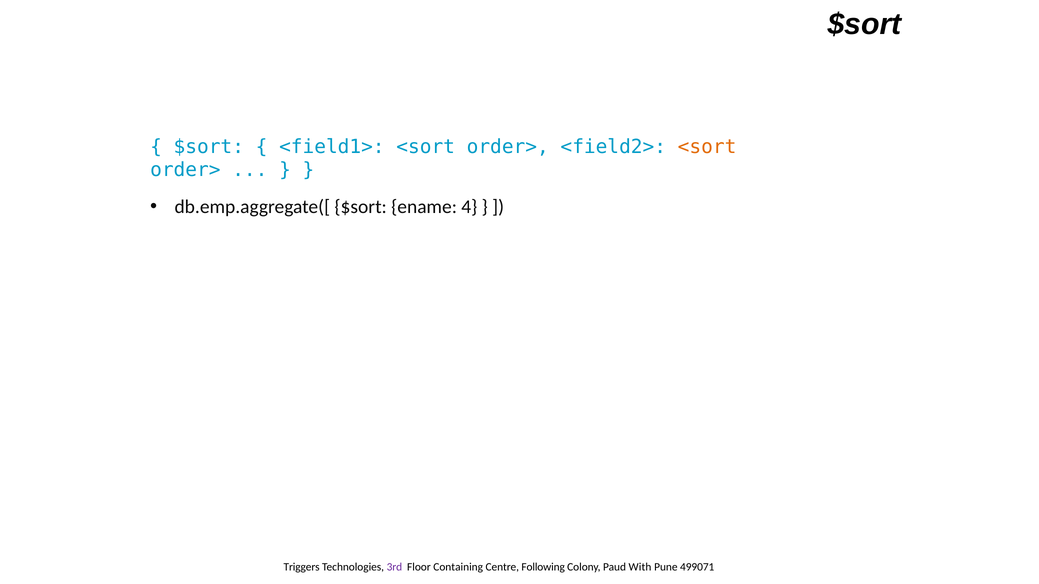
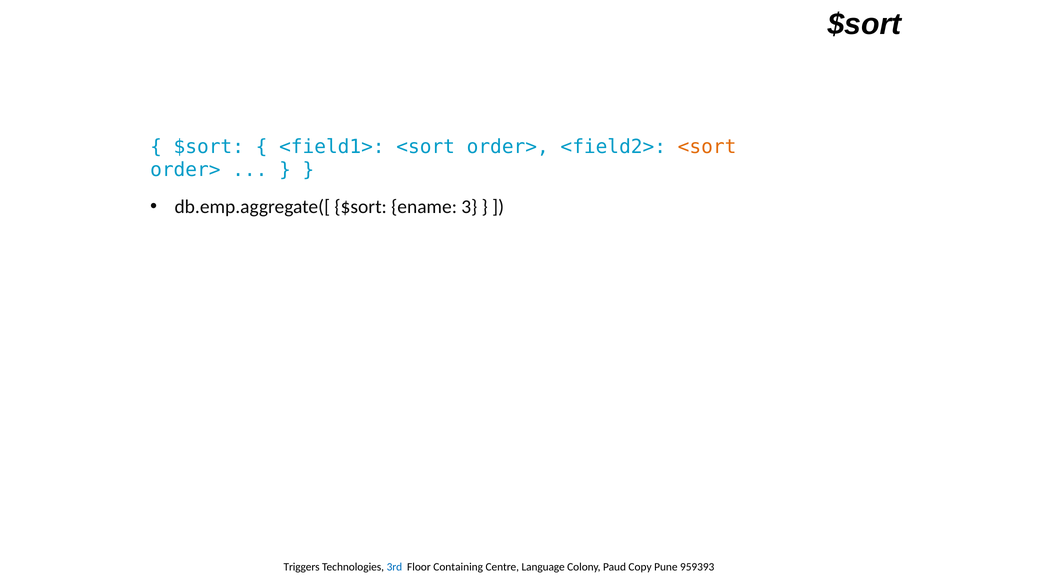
4: 4 -> 3 (469, 207)
3rd colour: purple -> blue (394, 567)
Following: Following -> Language (543, 567)
With: With -> Copy (640, 567)
499071: 499071 -> 959393 (697, 567)
